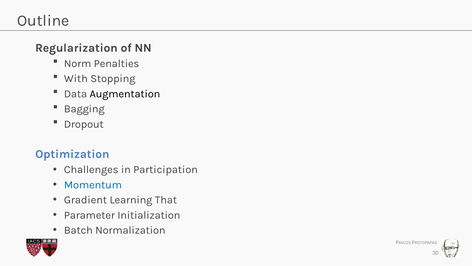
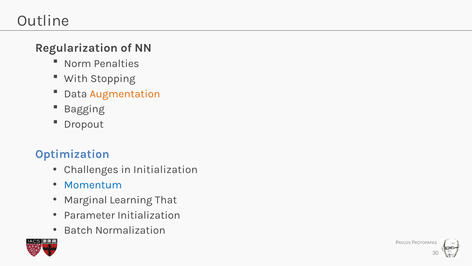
Augmentation colour: black -> orange (125, 94)
in Participation: Participation -> Initialization (166, 169)
Gradient: Gradient -> Marginal (86, 200)
